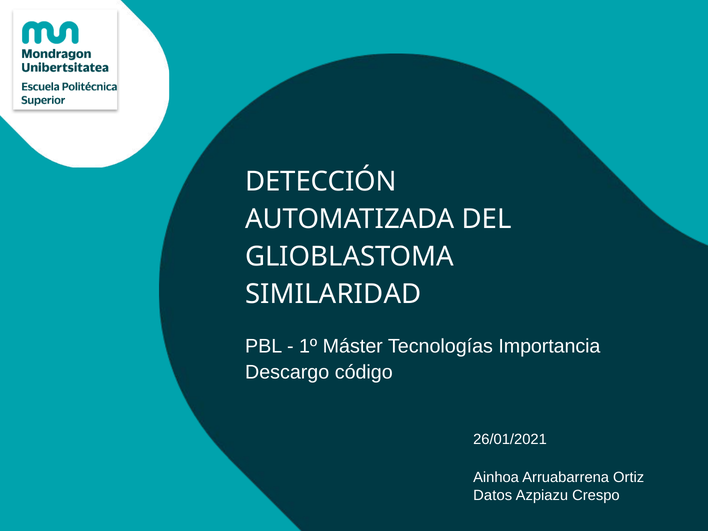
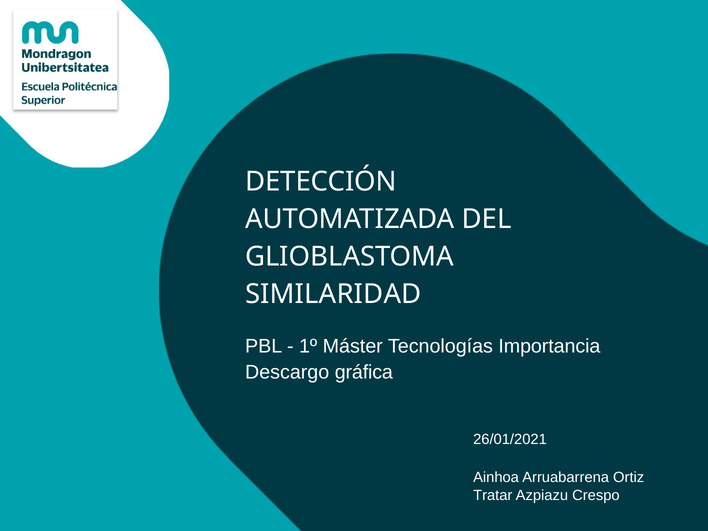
código: código -> gráfica (364, 372)
Datos: Datos -> Tratar (493, 496)
